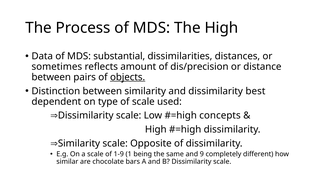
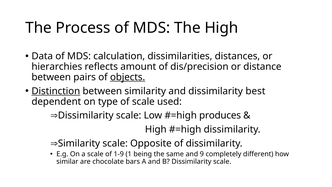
substantial: substantial -> calculation (119, 56)
sometimes: sometimes -> hierarchies (57, 67)
Distinction underline: none -> present (56, 91)
concepts: concepts -> produces (220, 115)
